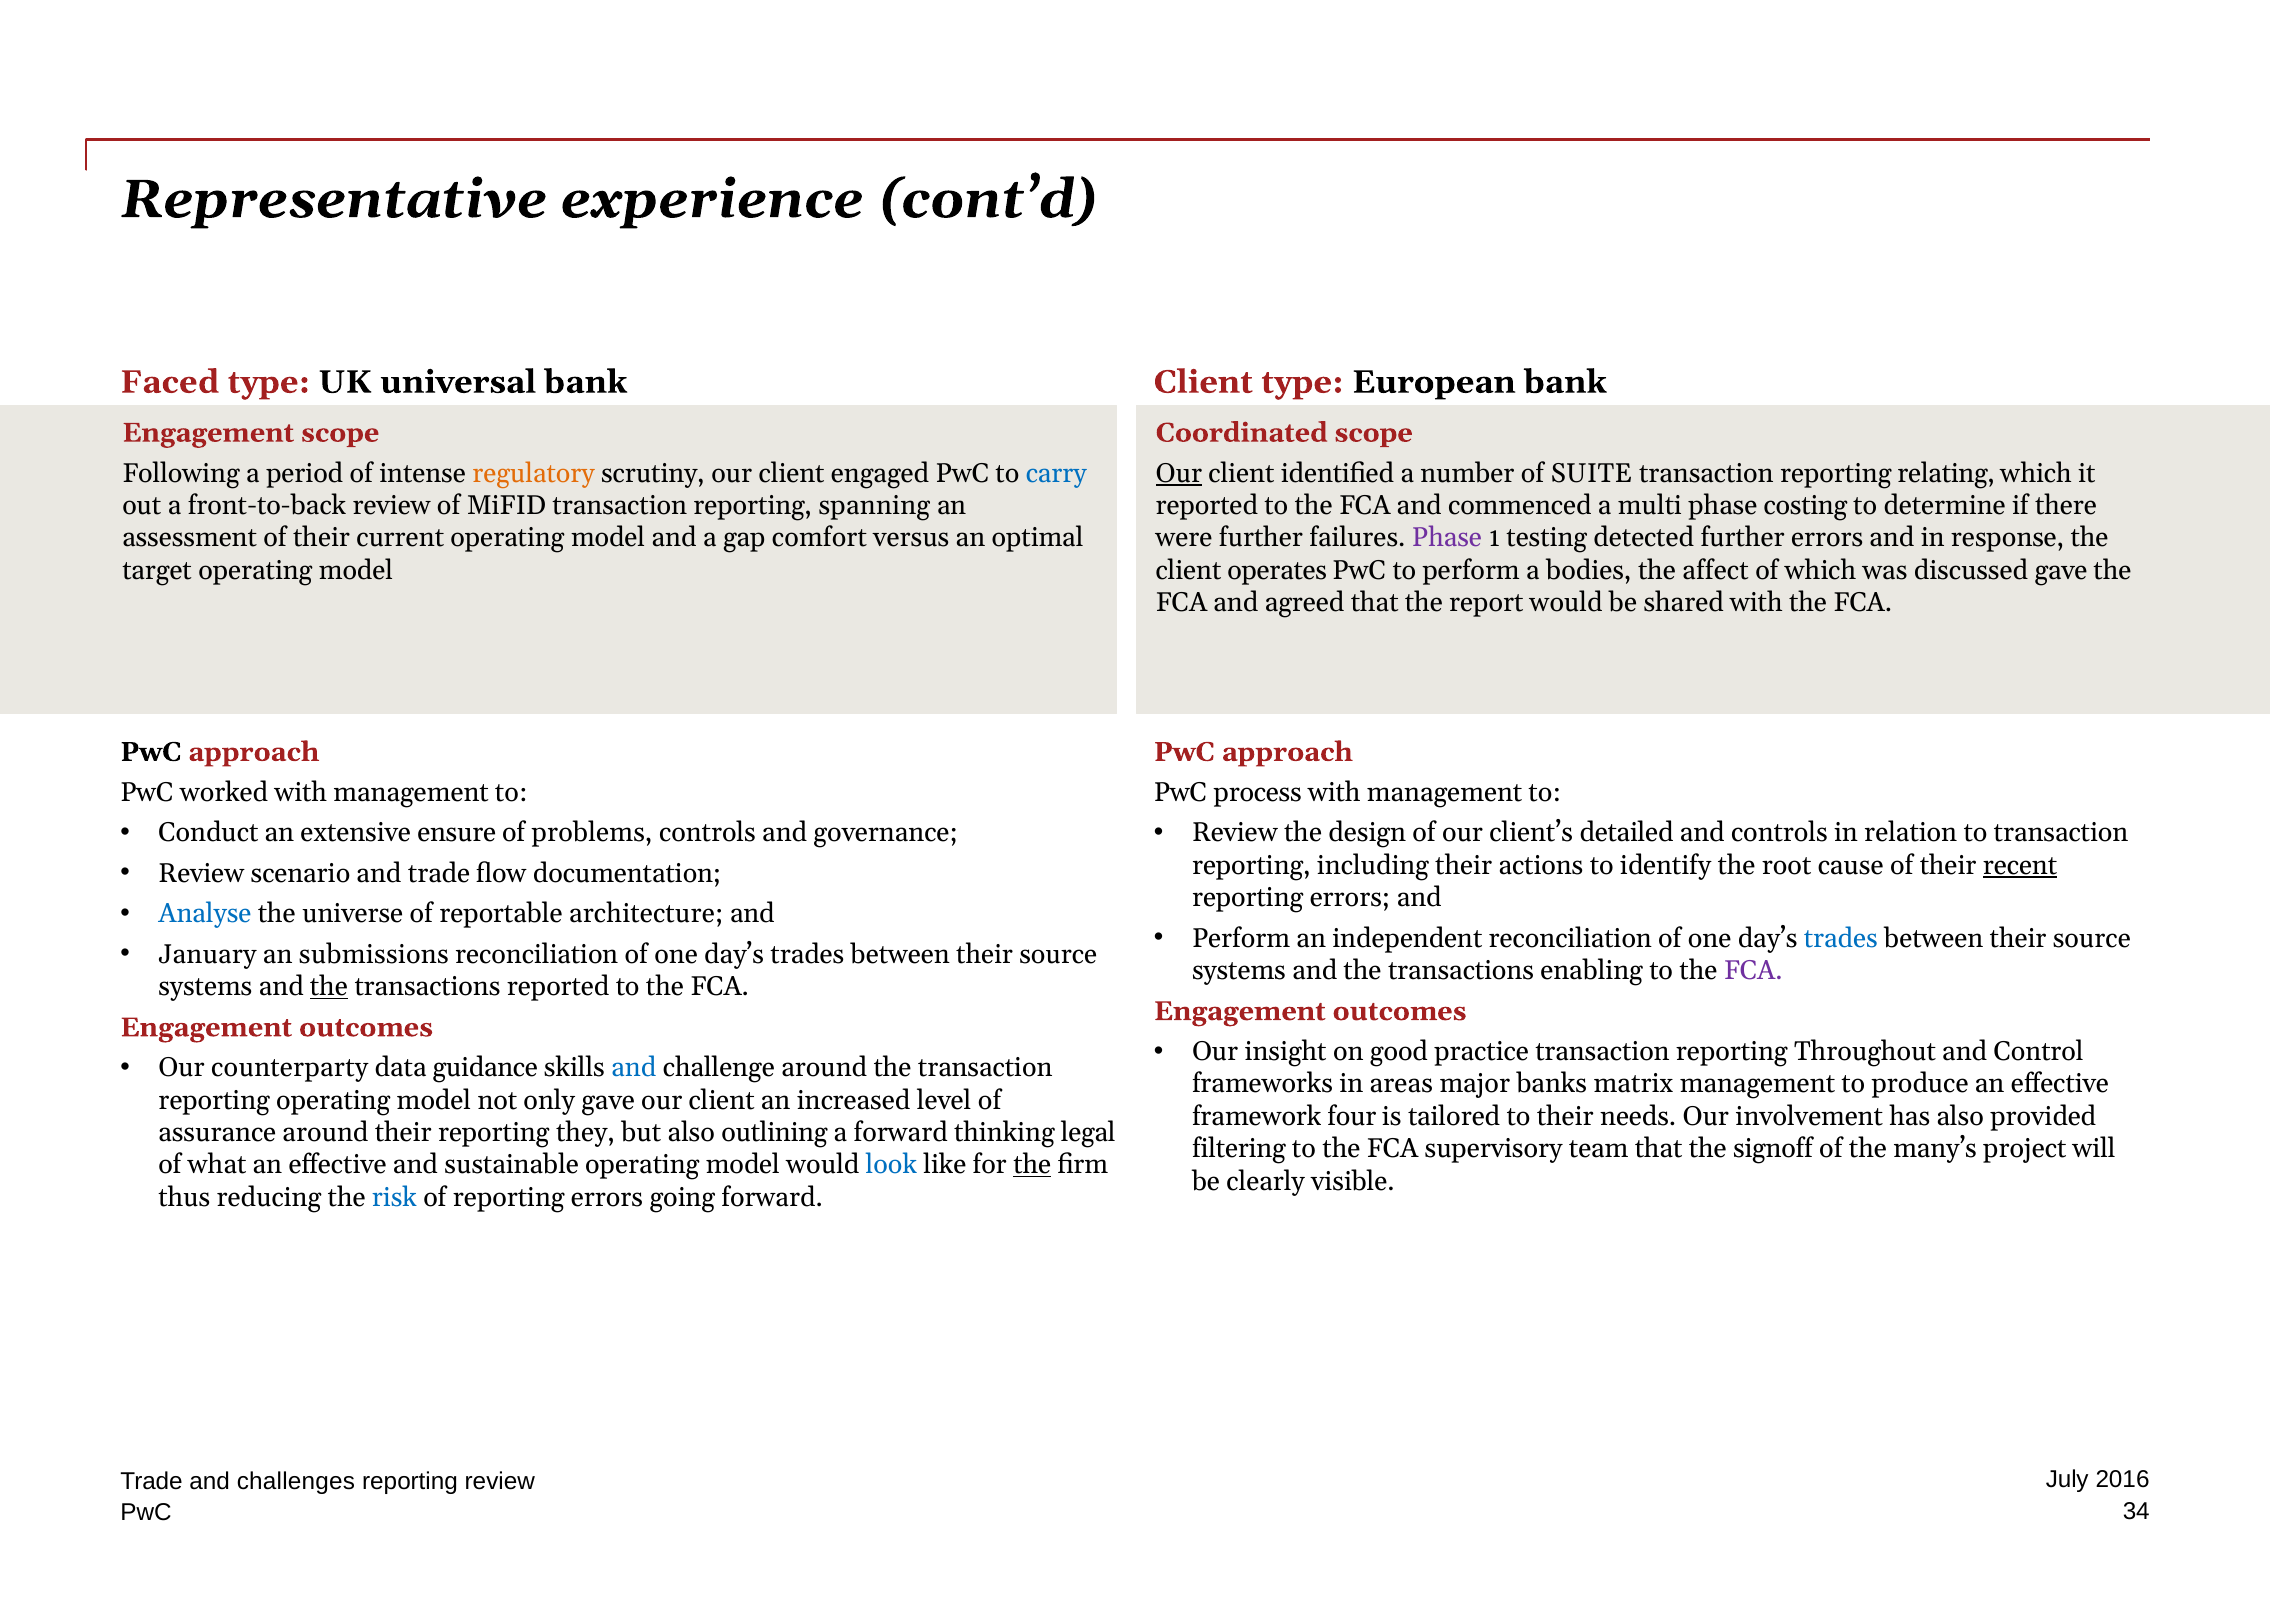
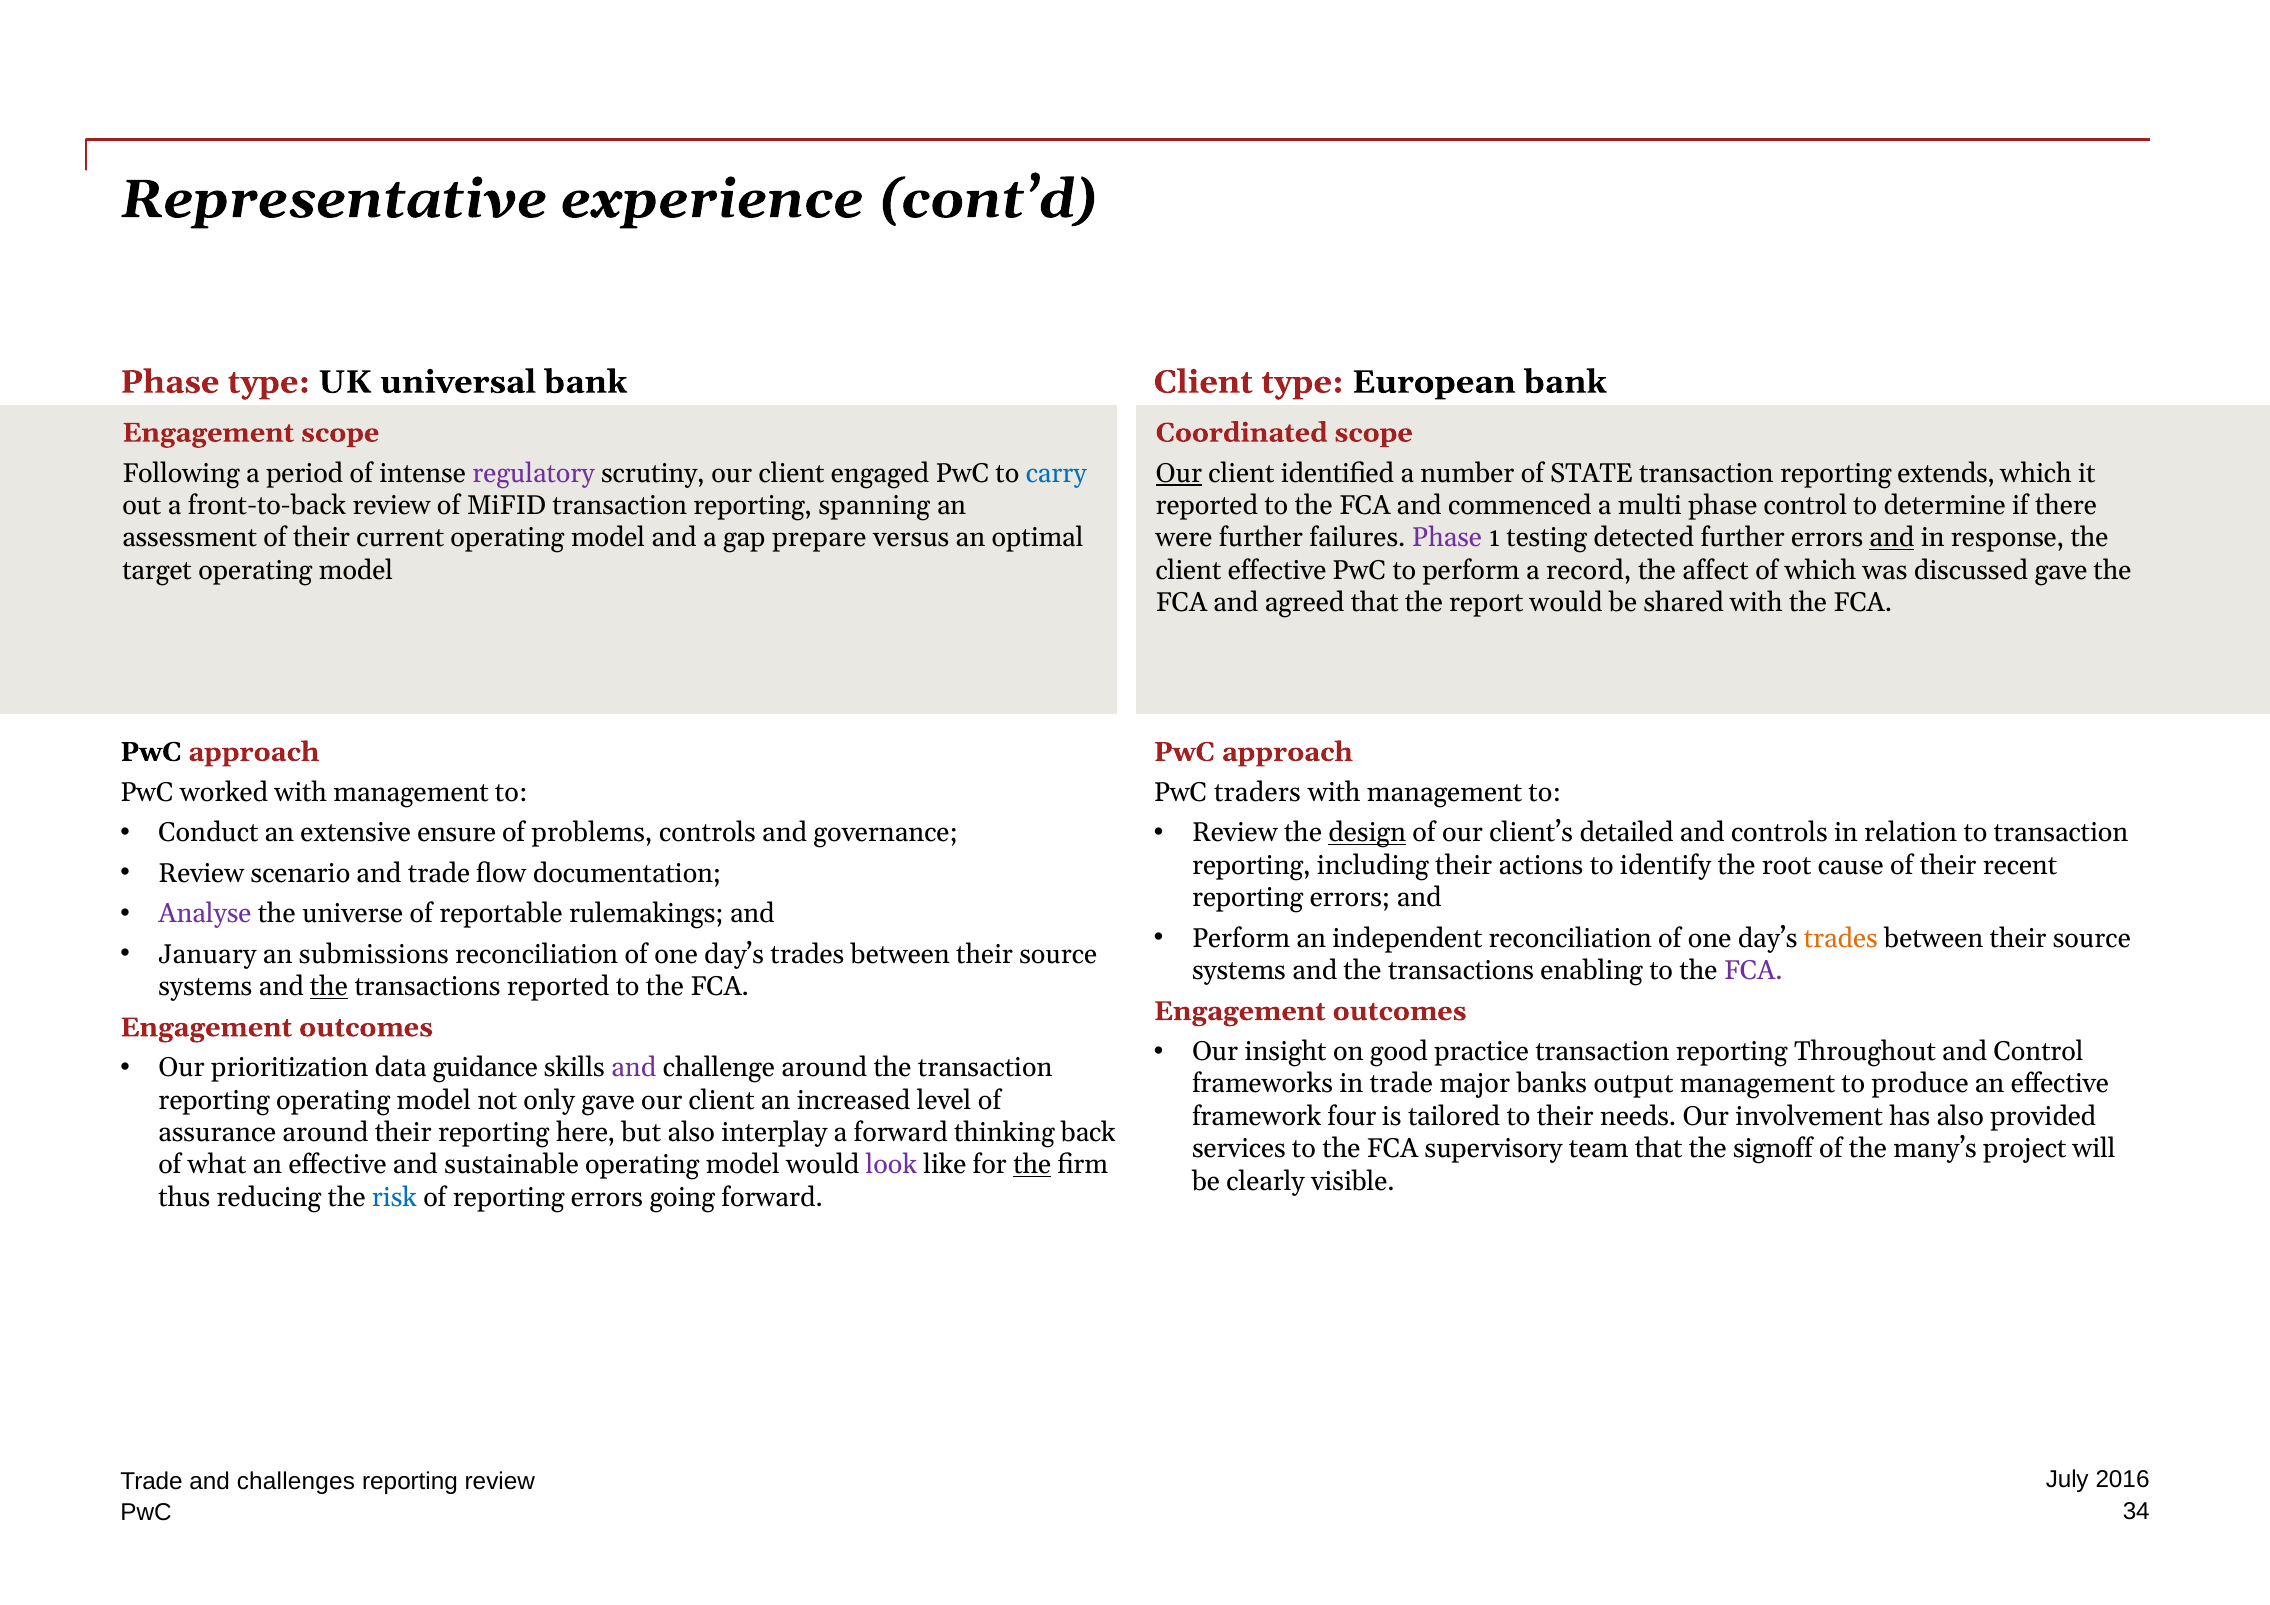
Faced: Faced -> Phase (170, 382)
regulatory colour: orange -> purple (533, 473)
SUITE: SUITE -> STATE (1592, 473)
relating: relating -> extends (1946, 473)
phase costing: costing -> control (1806, 506)
comfort: comfort -> prepare (819, 538)
and underline: none -> present (1892, 538)
client operates: operates -> effective (1277, 570)
bodies: bodies -> record (1589, 570)
process: process -> traders (1257, 793)
design underline: none -> present (1367, 833)
recent underline: present -> none (2020, 865)
Analyse colour: blue -> purple (205, 914)
architecture: architecture -> rulemakings (646, 914)
trades colour: blue -> orange (1841, 938)
counterparty: counterparty -> prioritization (290, 1068)
and colour: blue -> purple (634, 1068)
in areas: areas -> trade (1401, 1084)
matrix: matrix -> output (1633, 1084)
they: they -> here (586, 1133)
outlining: outlining -> interplay (774, 1133)
legal: legal -> back (1088, 1133)
filtering: filtering -> services (1239, 1149)
look colour: blue -> purple (891, 1165)
